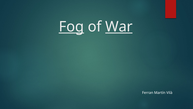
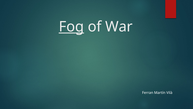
War underline: present -> none (119, 27)
